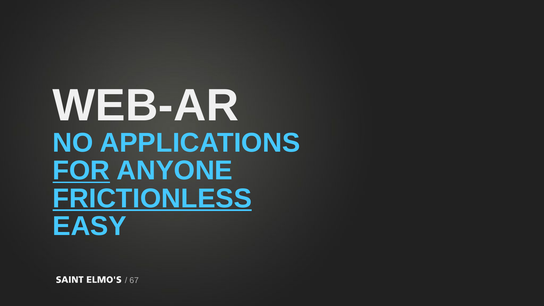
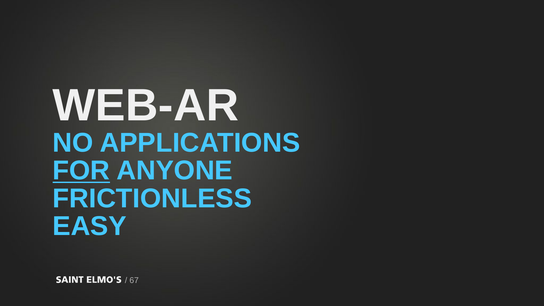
FRICTIONLESS underline: present -> none (152, 198)
